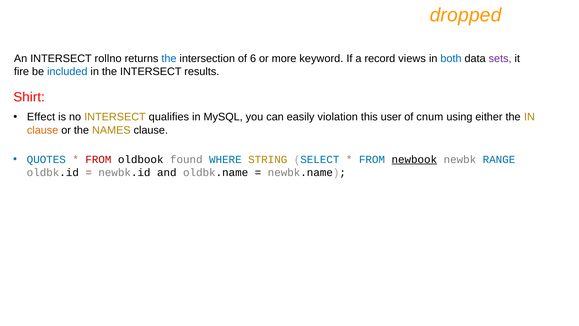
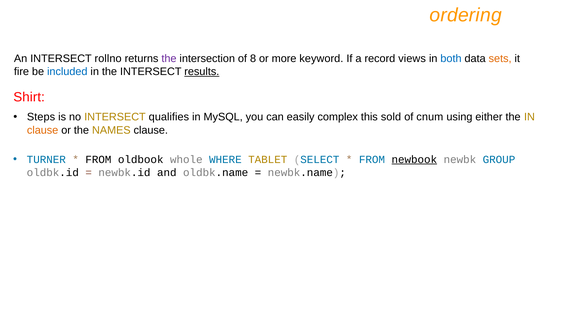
dropped: dropped -> ordering (466, 15)
the colour: blue -> purple (169, 59)
6: 6 -> 8 (253, 59)
sets colour: purple -> orange (500, 59)
results underline: none -> present (202, 72)
Effect: Effect -> Steps (41, 117)
violation: violation -> complex (338, 117)
user: user -> sold (391, 117)
QUOTES: QUOTES -> TURNER (46, 159)
FROM colour: red -> black (98, 159)
found: found -> whole (186, 159)
STRING: STRING -> TABLET (268, 159)
RANGE: RANGE -> GROUP (499, 159)
